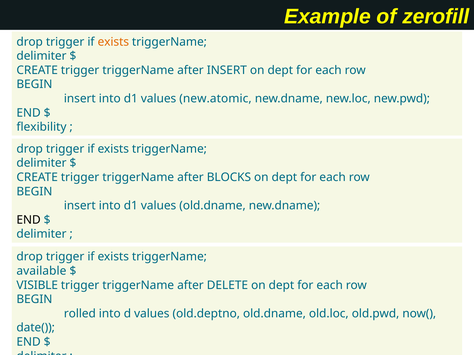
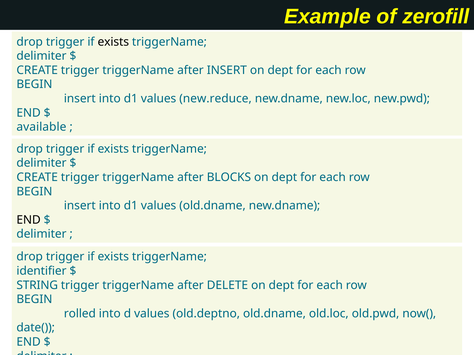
exists colour: orange -> black (113, 42)
new.atomic: new.atomic -> new.reduce (216, 99)
flexibility: flexibility -> available (41, 127)
available: available -> identifier (42, 271)
VISIBLE: VISIBLE -> STRING (37, 286)
